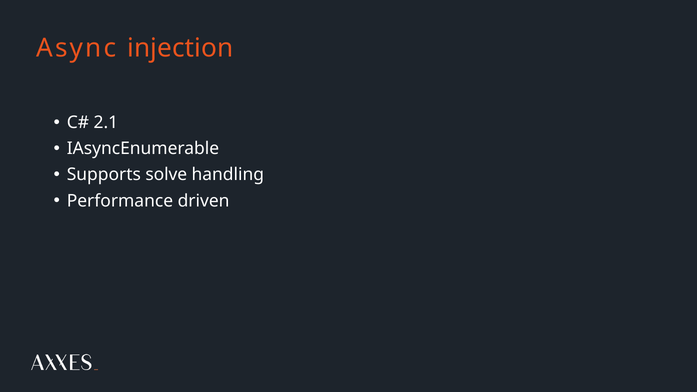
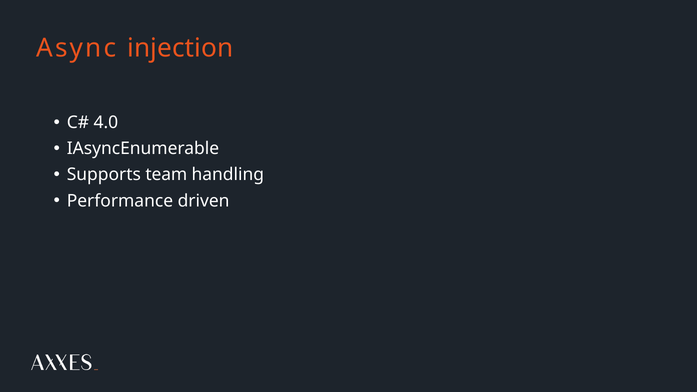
2.1: 2.1 -> 4.0 (106, 123)
solve: solve -> team (166, 175)
